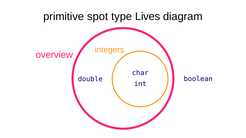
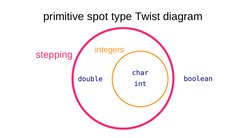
Lives: Lives -> Twist (148, 17)
overview: overview -> stepping (54, 55)
